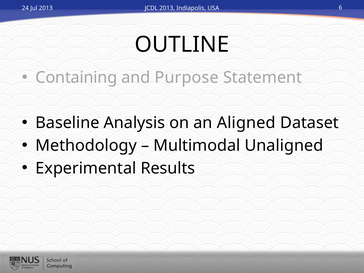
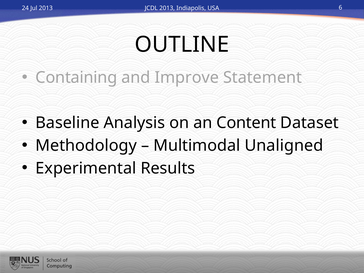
Purpose: Purpose -> Improve (187, 78)
Aligned: Aligned -> Content (246, 123)
